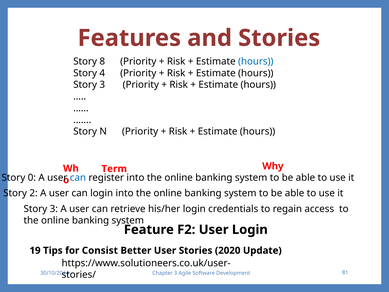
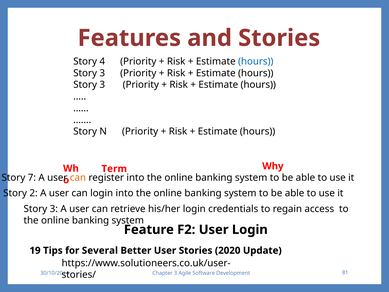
8: 8 -> 4 (102, 61)
4: 4 -> 3 (102, 73)
0: 0 -> 7 (32, 177)
can colour: blue -> orange (78, 177)
Consist: Consist -> Several (100, 250)
